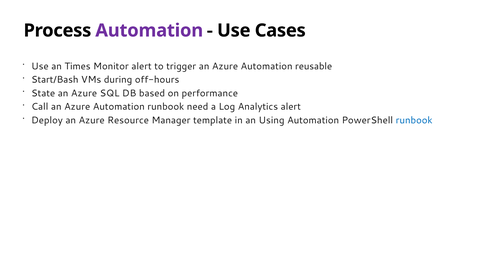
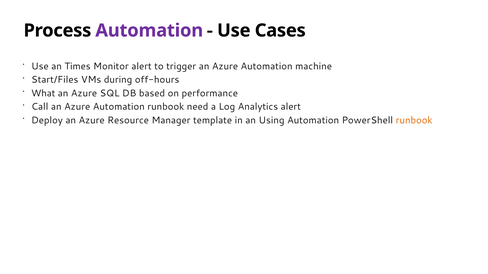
reusable: reusable -> machine (314, 66)
Start/Bash: Start/Bash -> Start/Files (55, 80)
State: State -> What (43, 93)
runbook colour: blue -> orange (414, 120)
